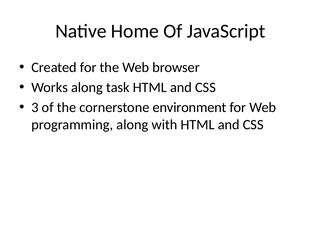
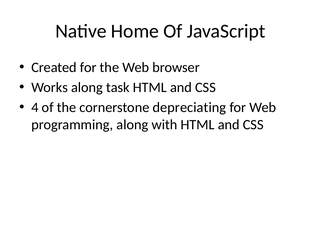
3: 3 -> 4 (35, 107)
environment: environment -> depreciating (189, 107)
